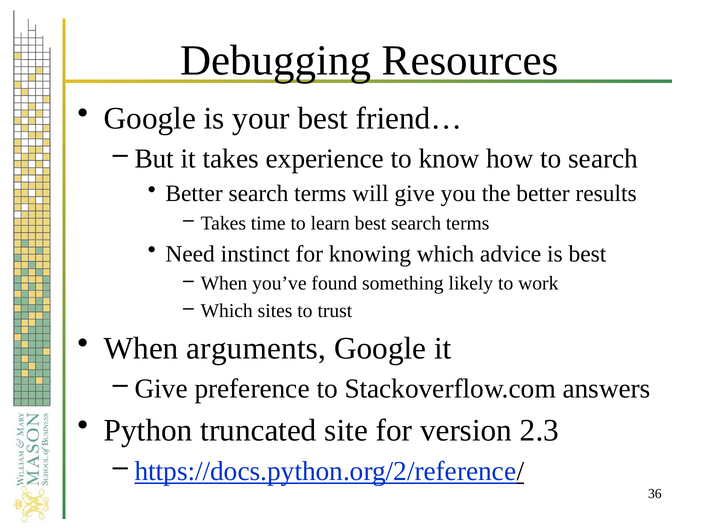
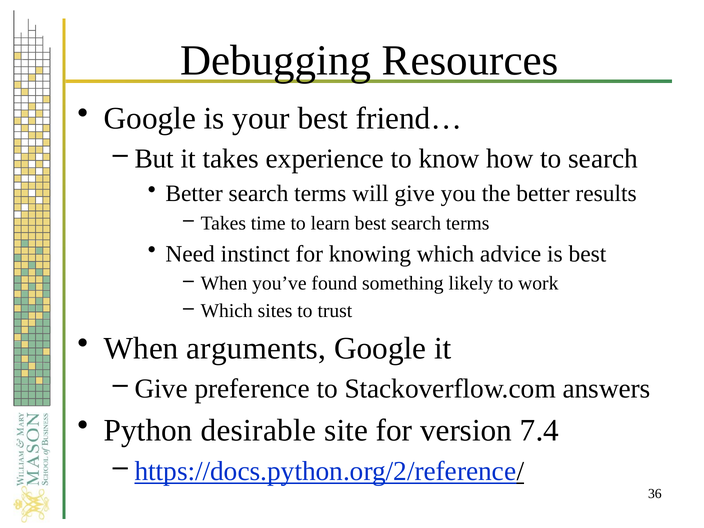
truncated: truncated -> desirable (258, 431)
2.3: 2.3 -> 7.4 (539, 431)
